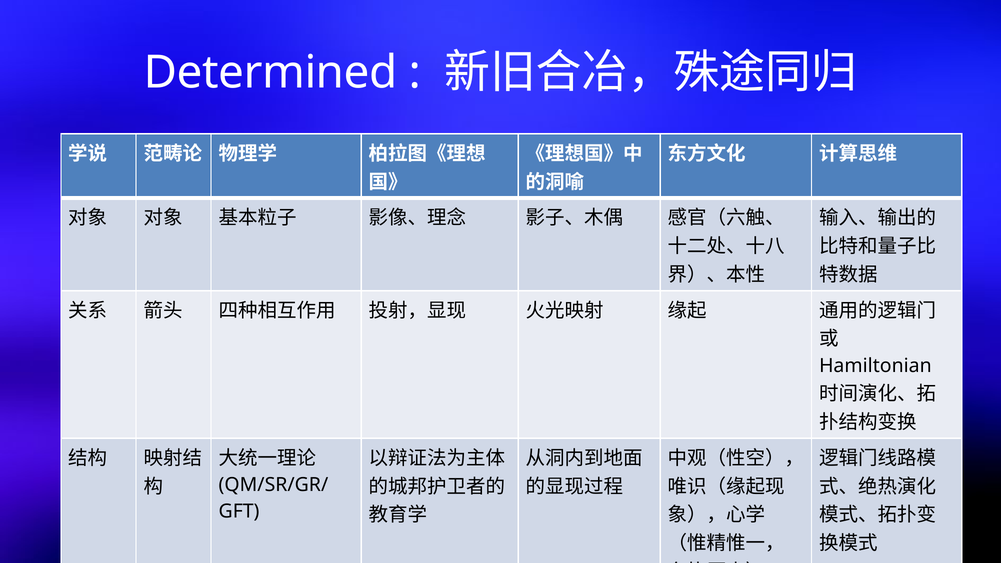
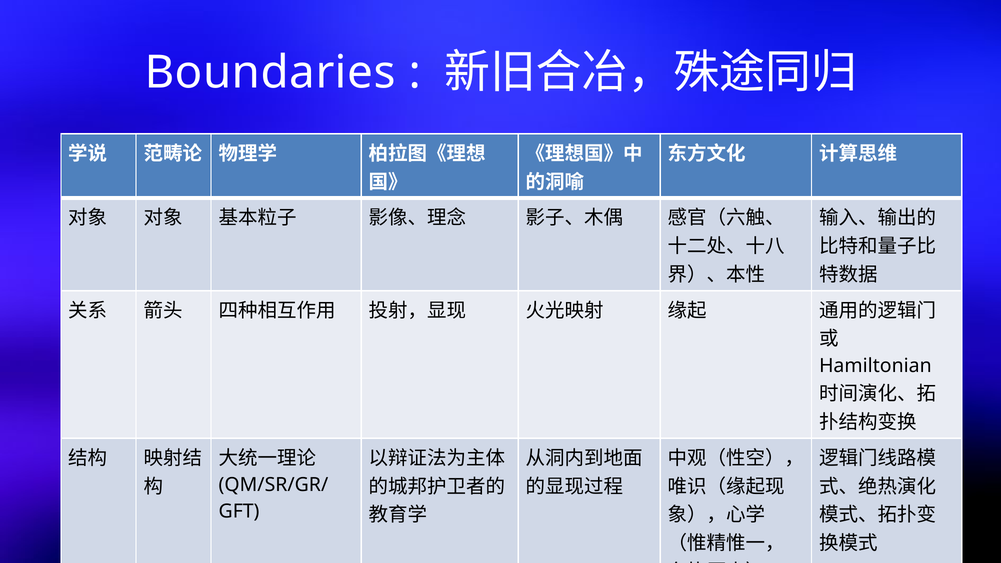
Determined: Determined -> Boundaries (270, 73)
